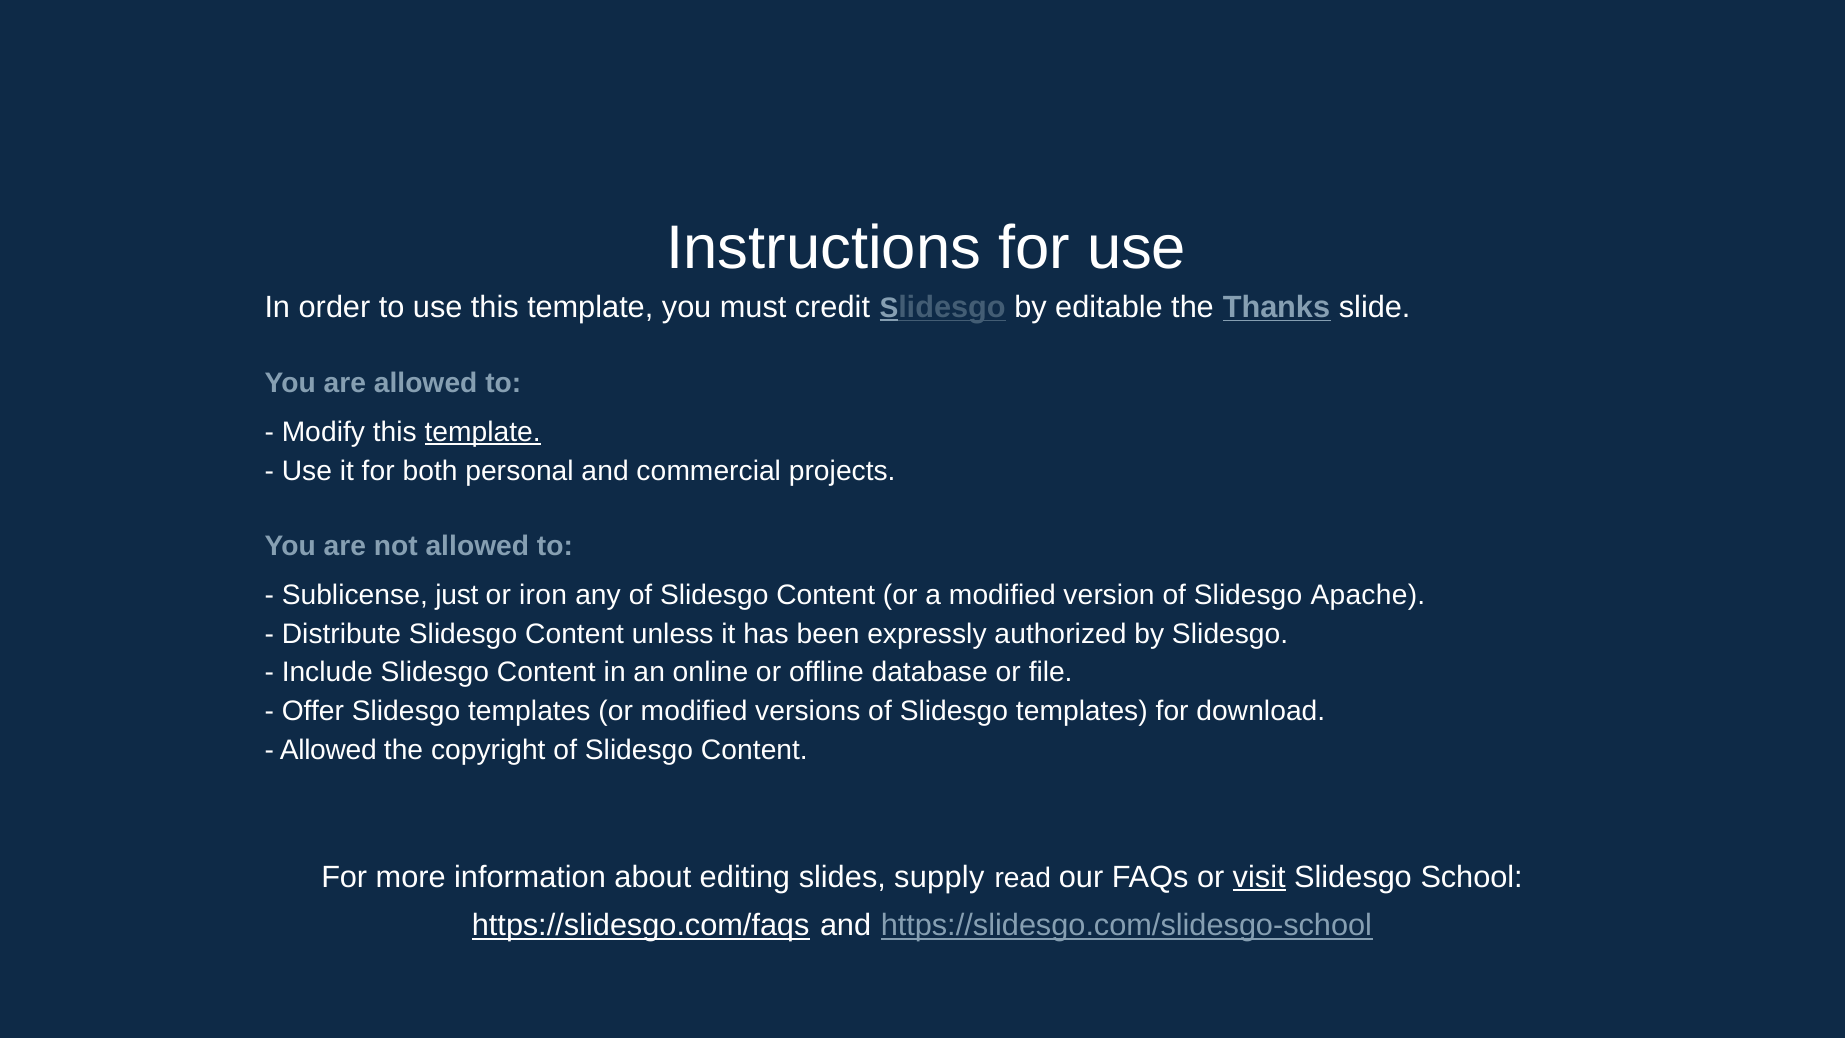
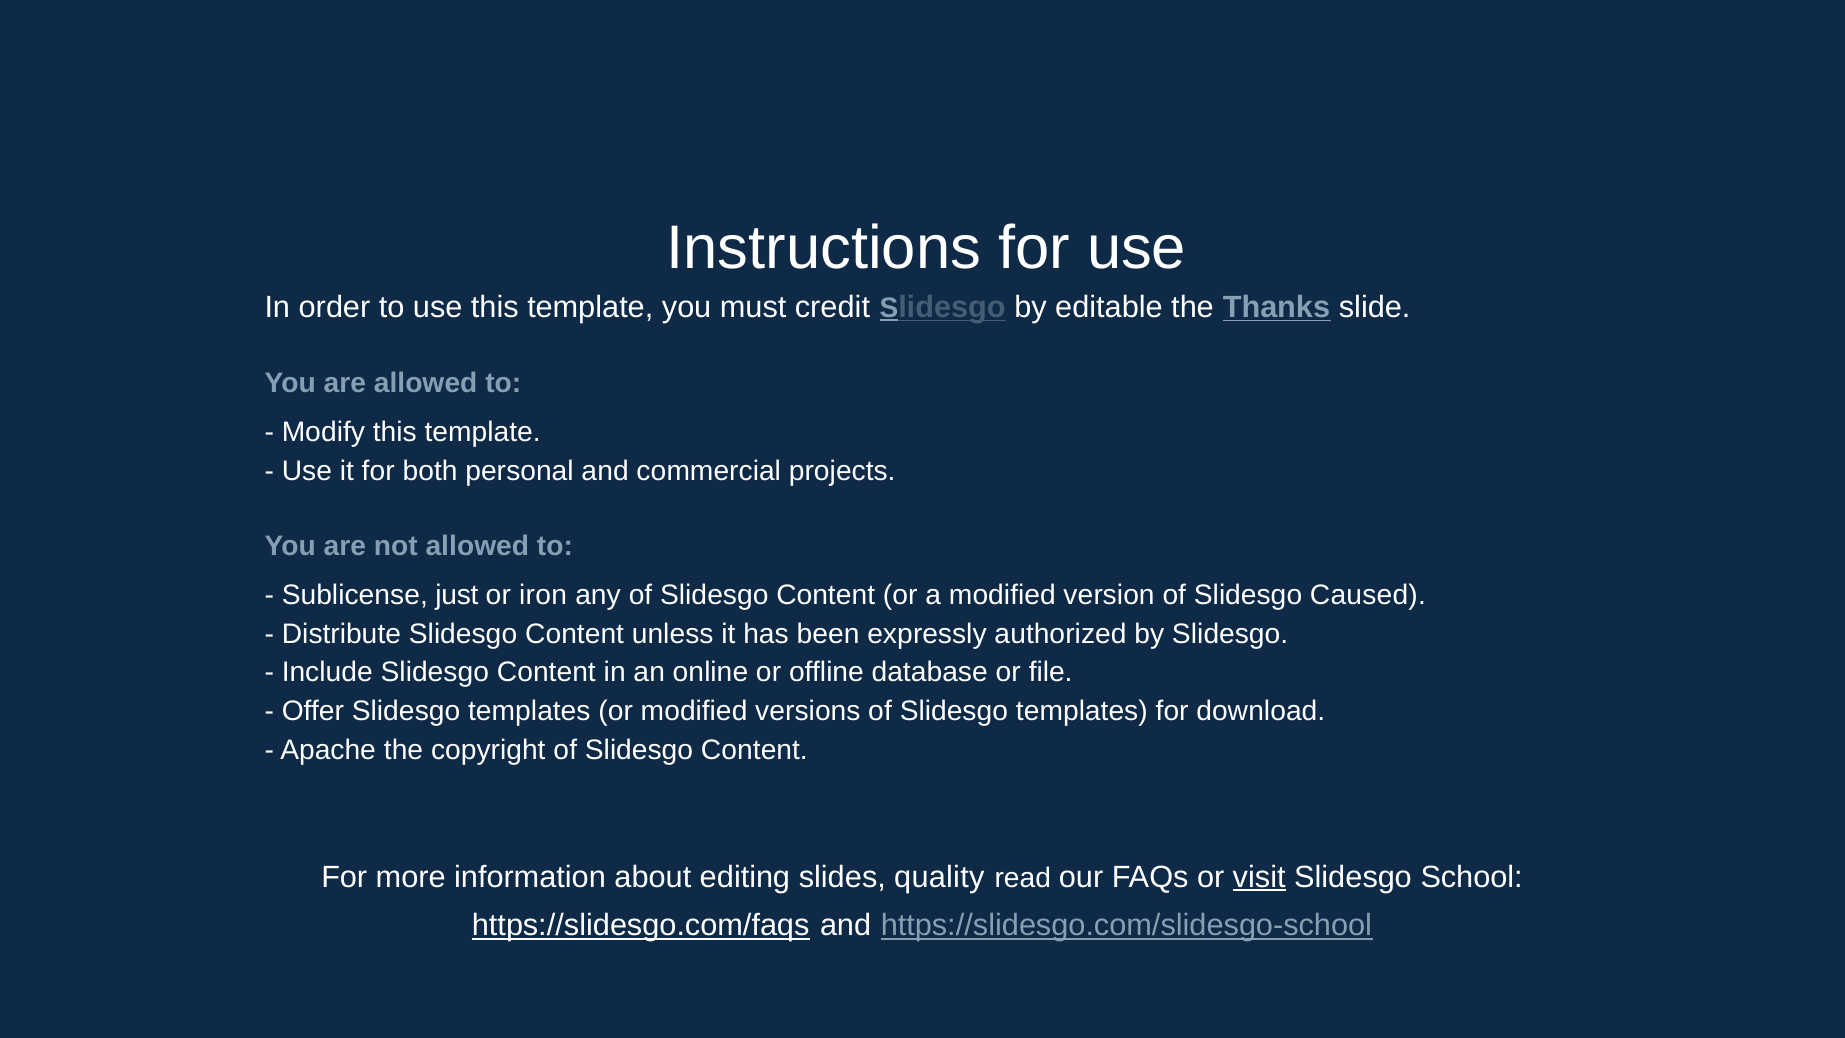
template underline: present -> none (483, 432)
Apache: Apache -> Caused (1368, 595)
Allowed: Allowed -> Apache (328, 750)
supply: supply -> quality (939, 877)
